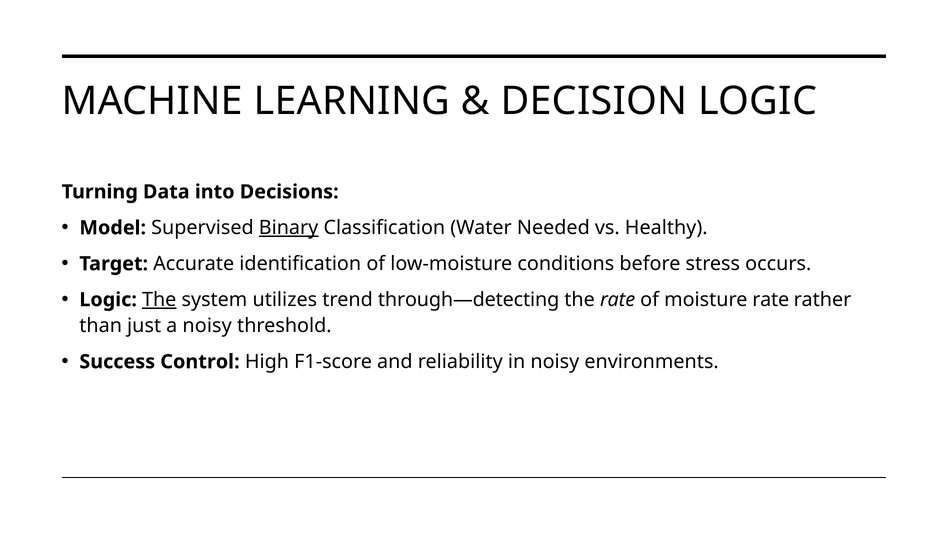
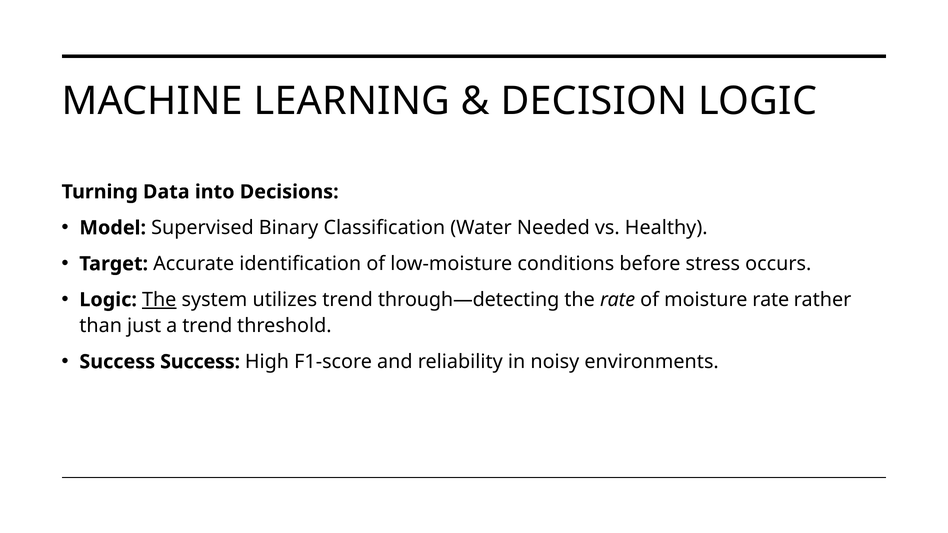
Binary underline: present -> none (289, 228)
a noisy: noisy -> trend (207, 326)
Success Control: Control -> Success (200, 362)
